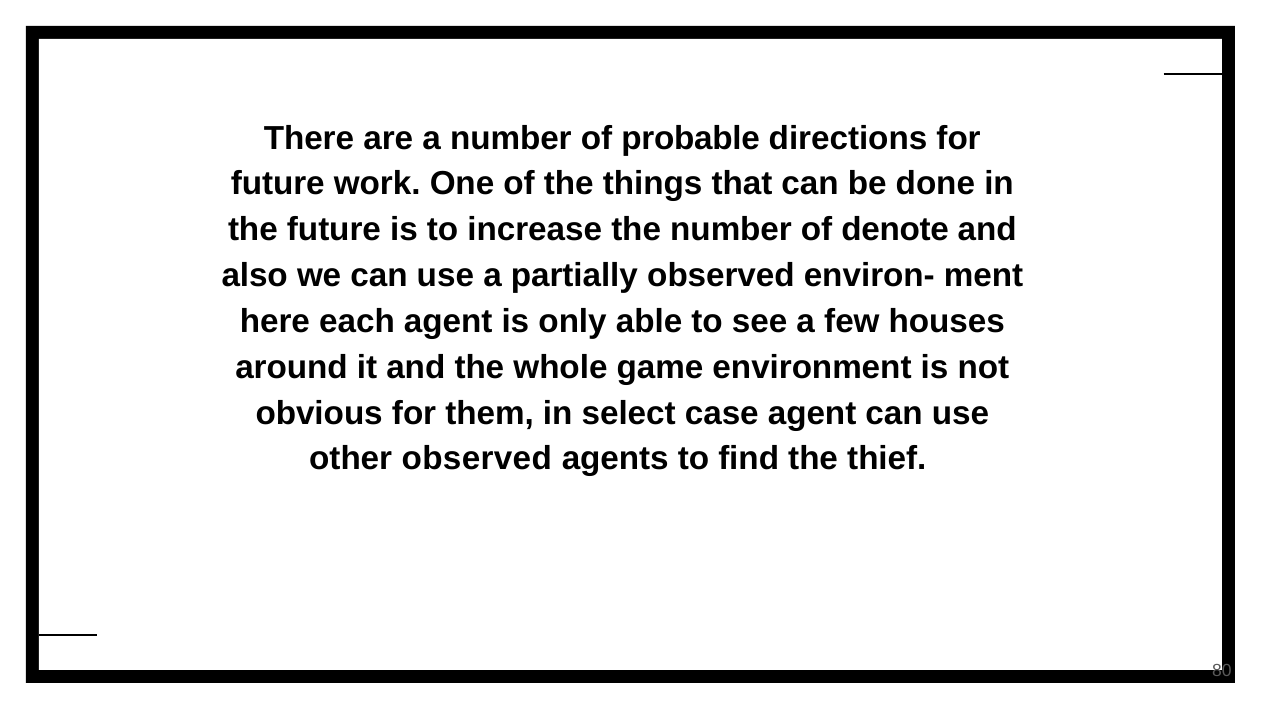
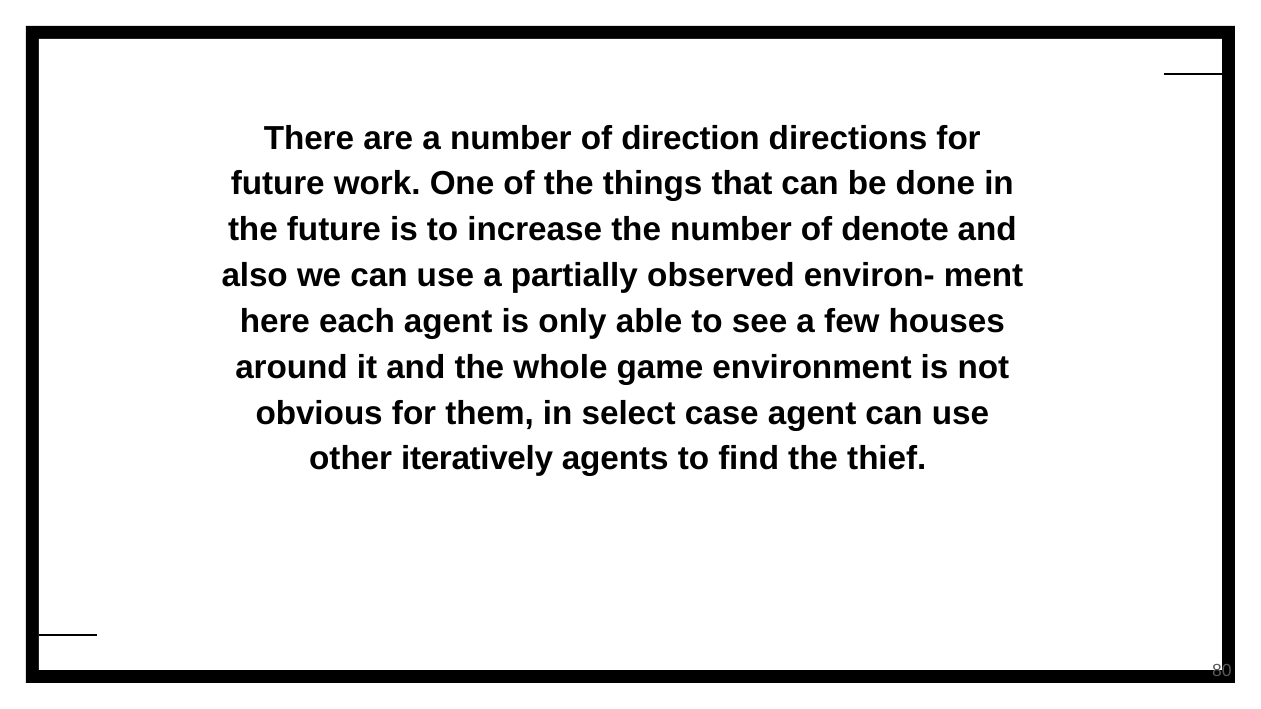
probable: probable -> direction (691, 138)
other observed: observed -> iteratively (477, 459)
